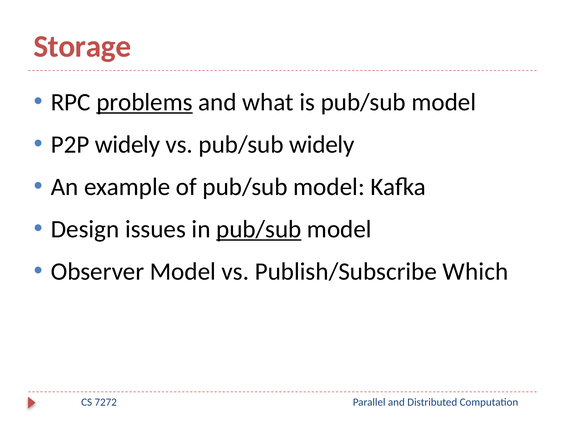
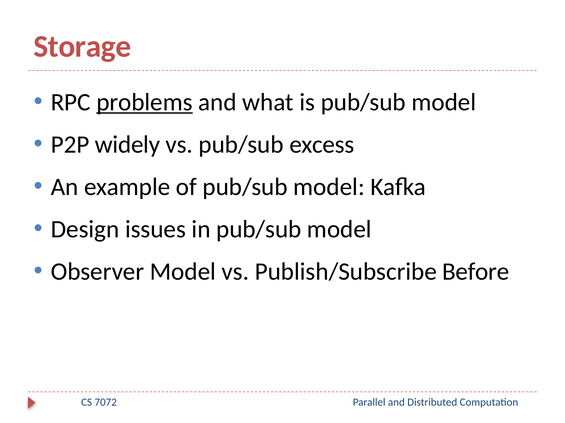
pub/sub widely: widely -> excess (322, 145)
pub/sub underline: present -> none (259, 230)
Which: Which -> Before (476, 272)
7272: 7272 -> 7072 (106, 403)
